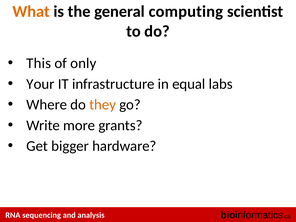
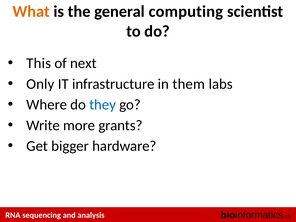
only: only -> next (83, 63)
Your: Your -> Only (40, 84)
equal: equal -> them (189, 84)
they colour: orange -> blue (103, 105)
